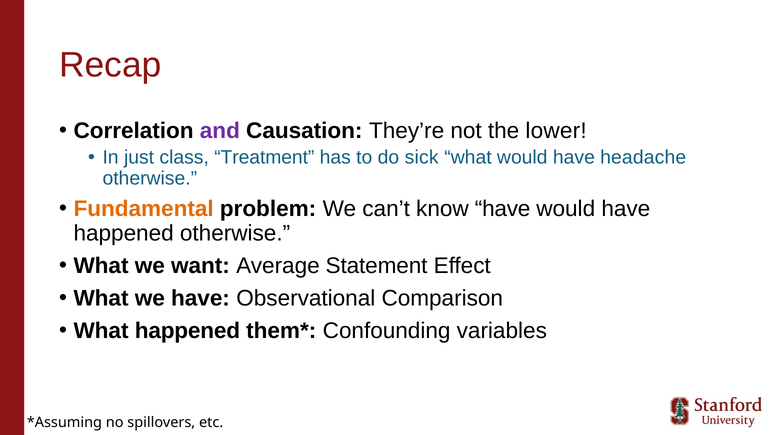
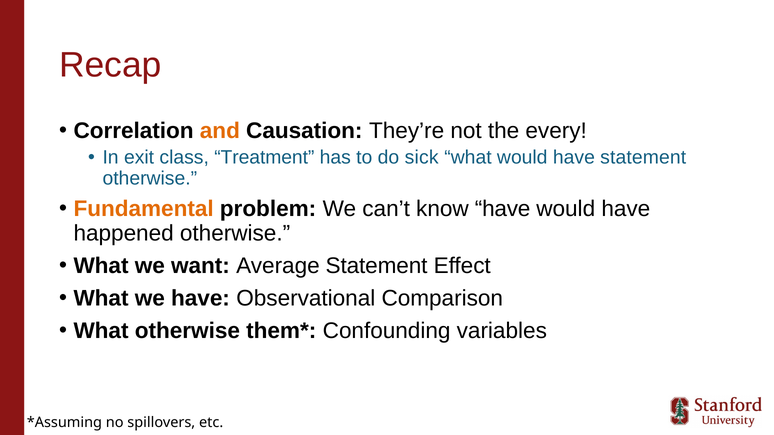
and colour: purple -> orange (220, 131)
lower: lower -> every (556, 131)
just: just -> exit (139, 158)
have headache: headache -> statement (643, 158)
What happened: happened -> otherwise (187, 331)
